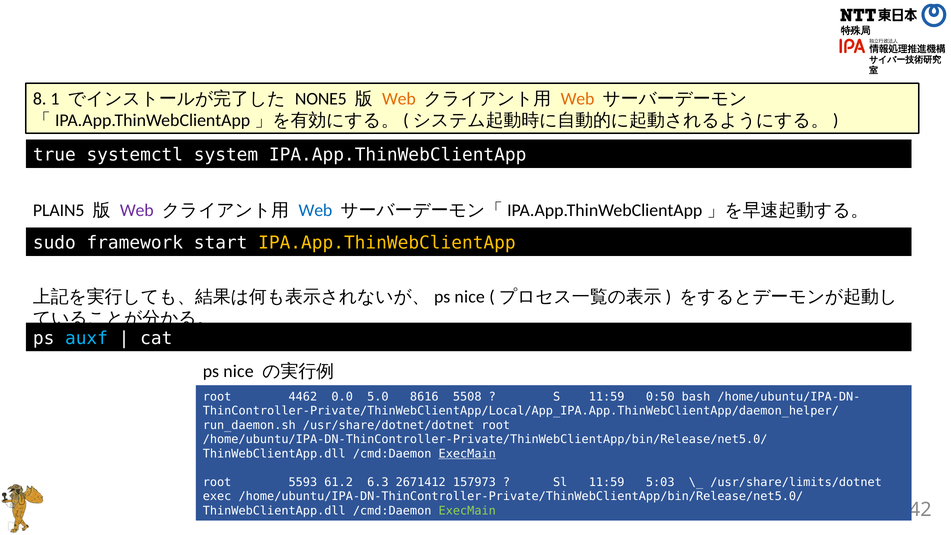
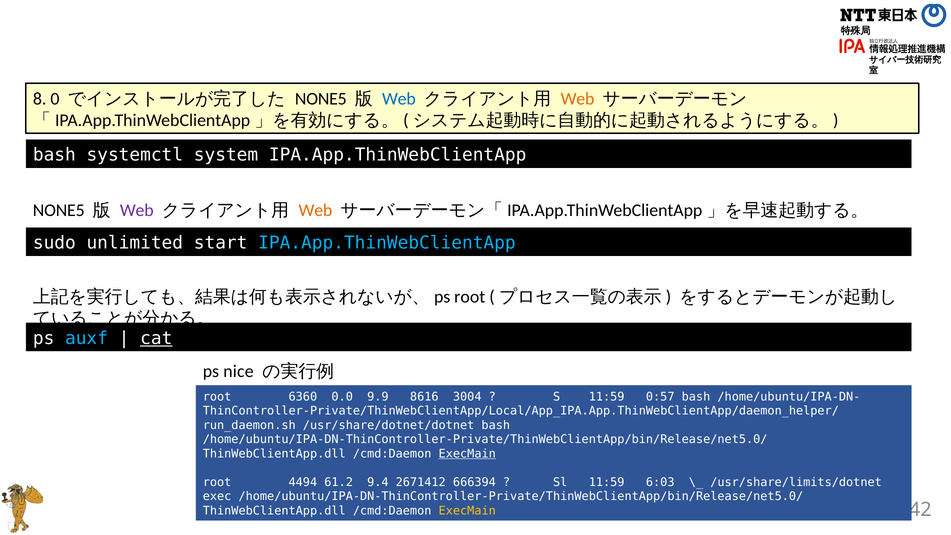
1: 1 -> 0 (55, 99)
Web colour: orange -> blue (399, 99)
true: true -> bash (54, 155)
PLAIN5: PLAIN5 -> NONE5 (59, 210)
Web colour: blue -> orange (315, 210)
framework: framework -> unlimited (135, 243)
IPA.App.ThinWebClientApp colour: yellow -> light blue (387, 243)
nice: nice -> root (470, 297)
cat underline: none -> present (156, 338)
4462: 4462 -> 6360 (303, 397)
5.0: 5.0 -> 9.9 (378, 397)
5508: 5508 -> 3004 (467, 397)
0:50: 0:50 -> 0:57 (660, 397)
/usr/share/dotnet/dotnet root: root -> bash (496, 425)
5593: 5593 -> 4494 (303, 482)
6.3: 6.3 -> 9.4 (378, 482)
157973: 157973 -> 666394 (474, 482)
5:03: 5:03 -> 6:03 (660, 482)
ExecMain colour: light green -> yellow (467, 511)
